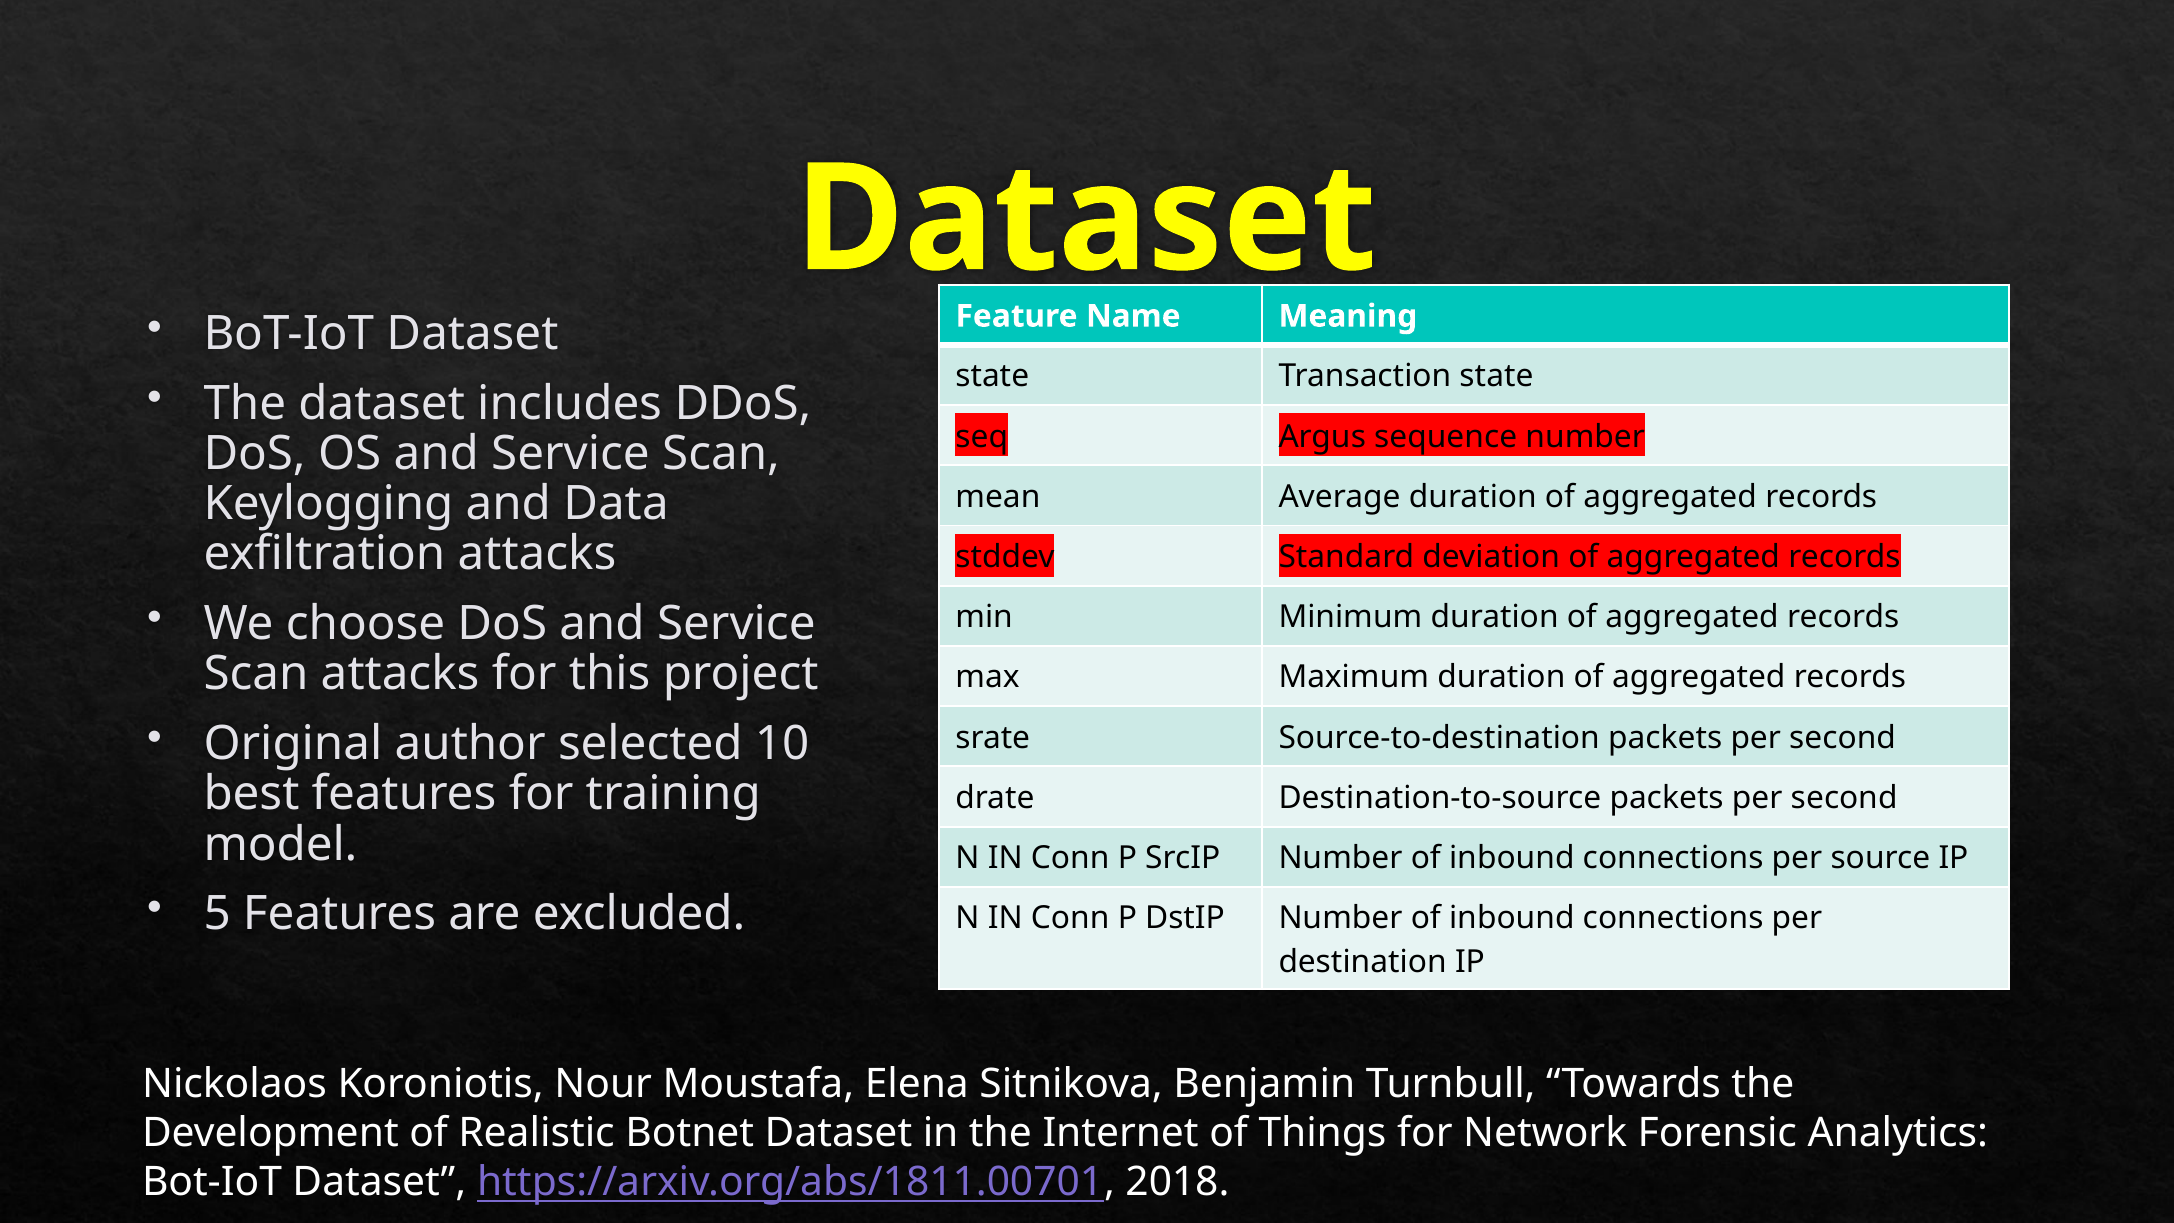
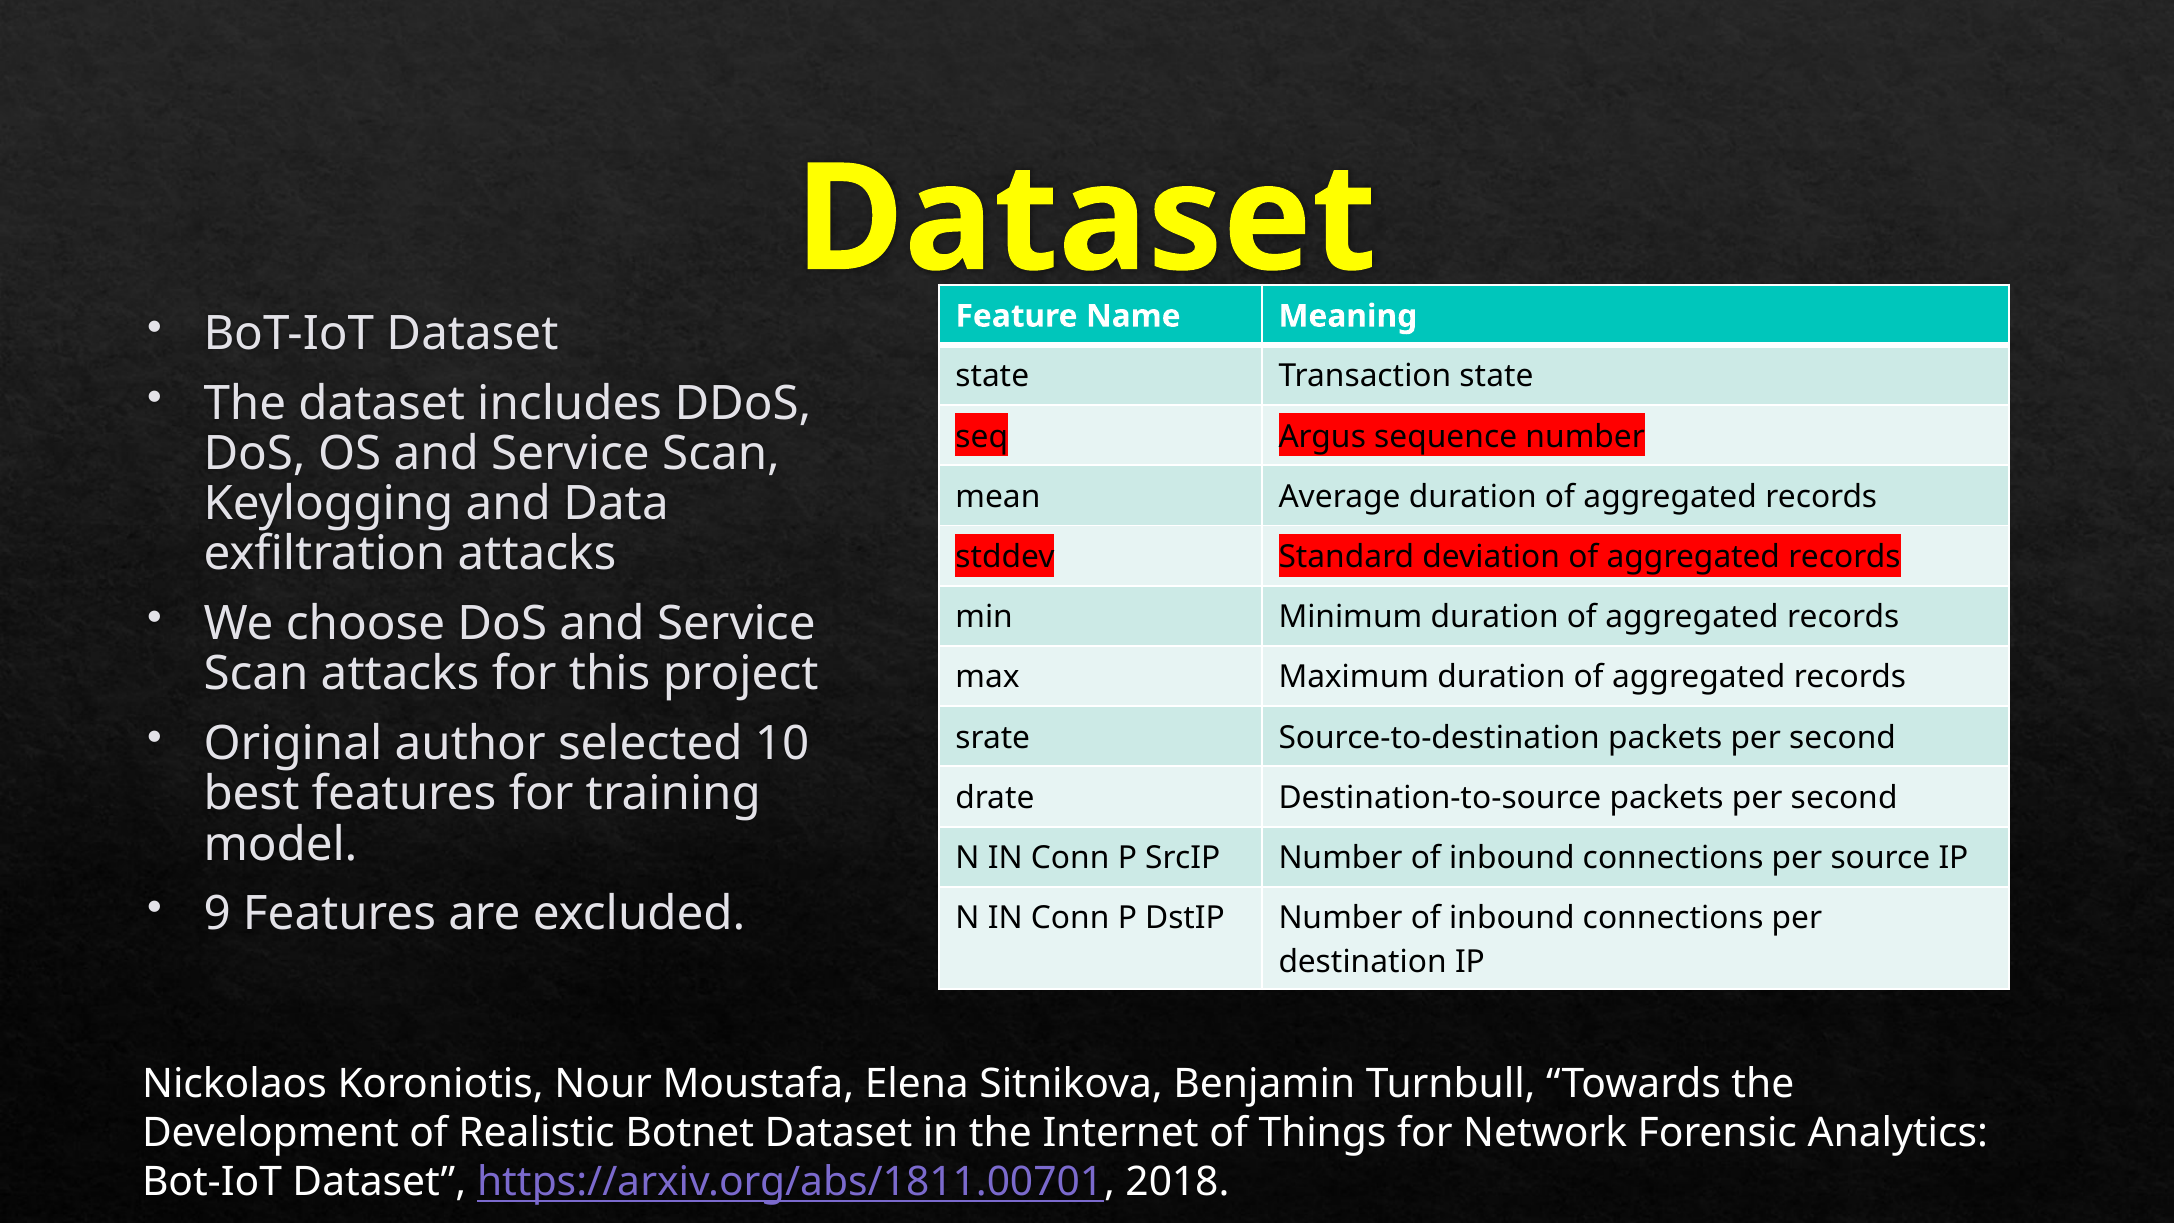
5: 5 -> 9 (217, 914)
